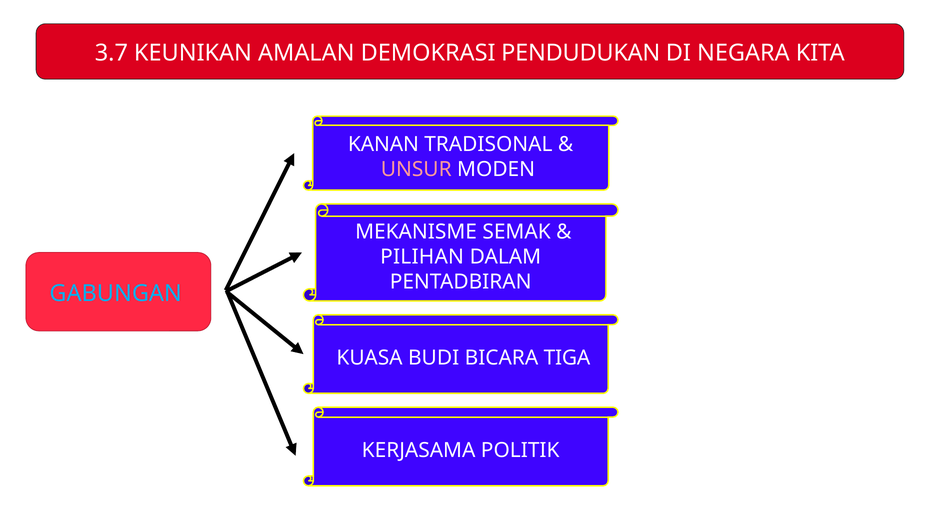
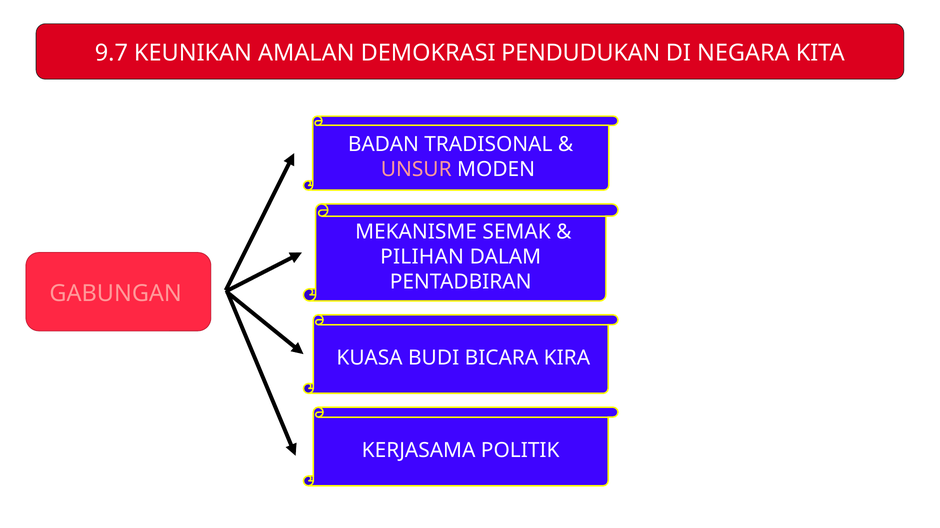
3.7: 3.7 -> 9.7 (111, 53)
KANAN: KANAN -> BADAN (383, 145)
GABUNGAN colour: light blue -> pink (116, 294)
TIGA: TIGA -> KIRA (567, 358)
